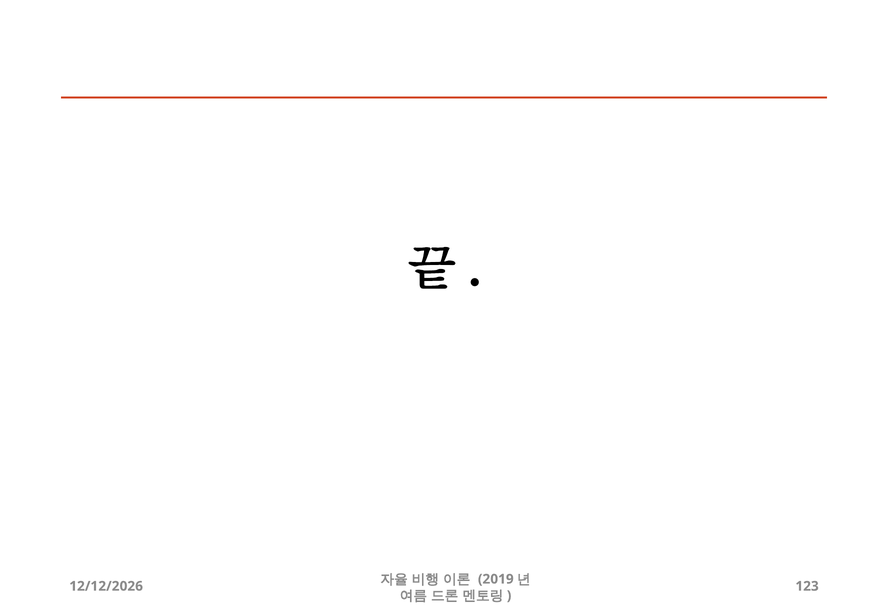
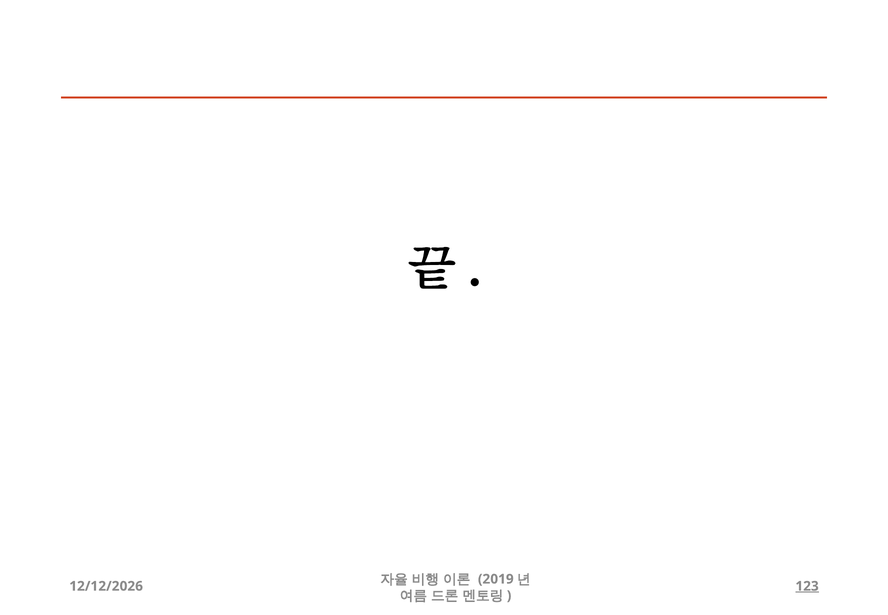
123 underline: none -> present (807, 586)
